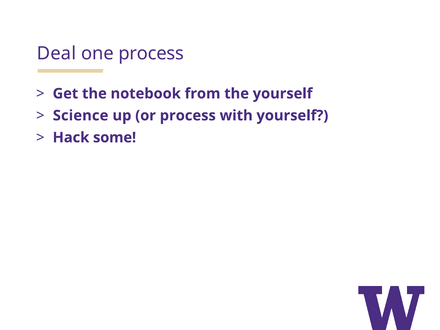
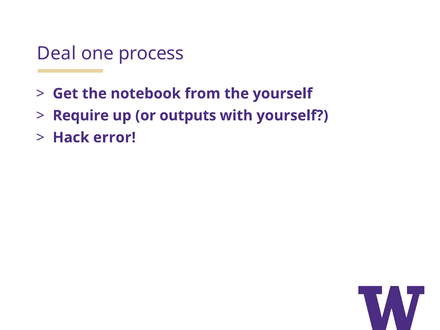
Science: Science -> Require (81, 116)
or process: process -> outputs (188, 116)
some: some -> error (114, 138)
